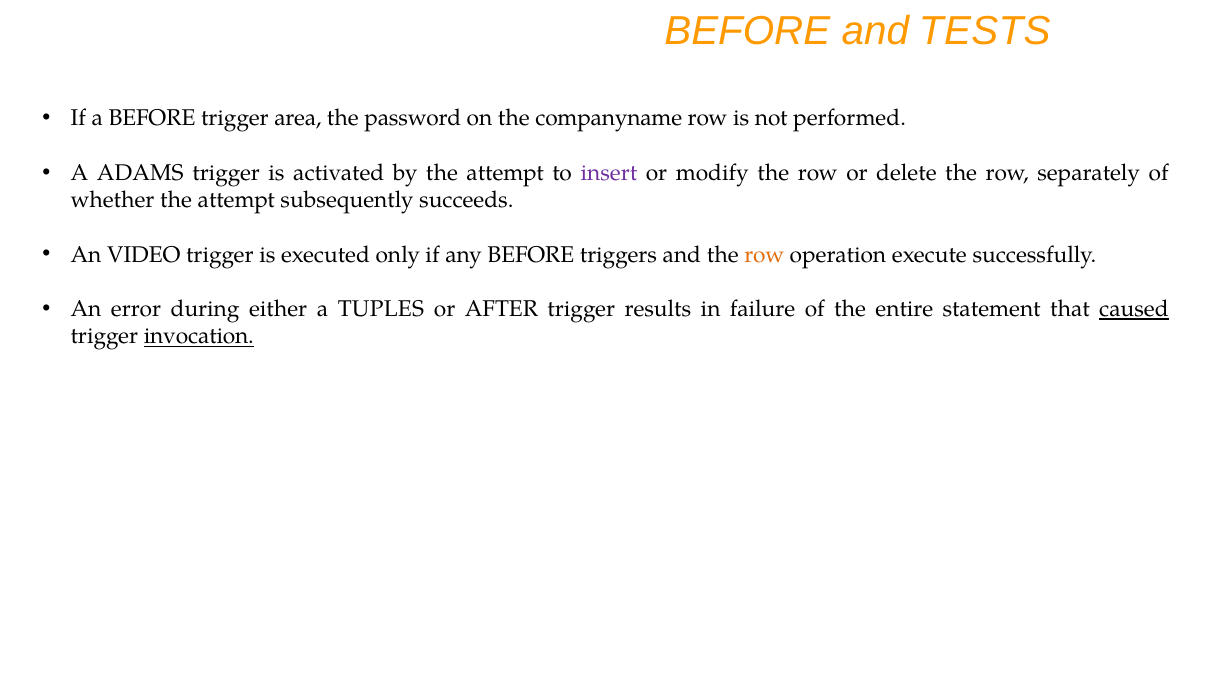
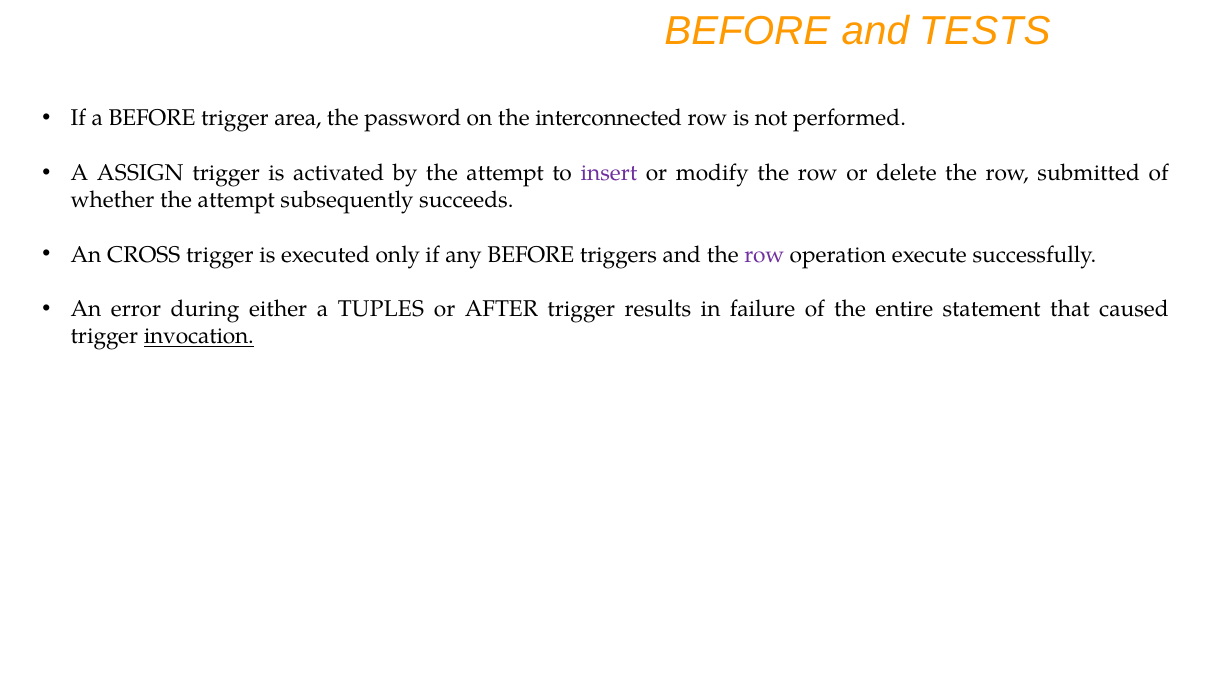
companyname: companyname -> interconnected (609, 118)
ADAMS: ADAMS -> ASSIGN (140, 173)
separately: separately -> submitted (1089, 173)
VIDEO: VIDEO -> CROSS (144, 254)
row colour: orange -> purple (764, 254)
caused underline: present -> none (1134, 309)
